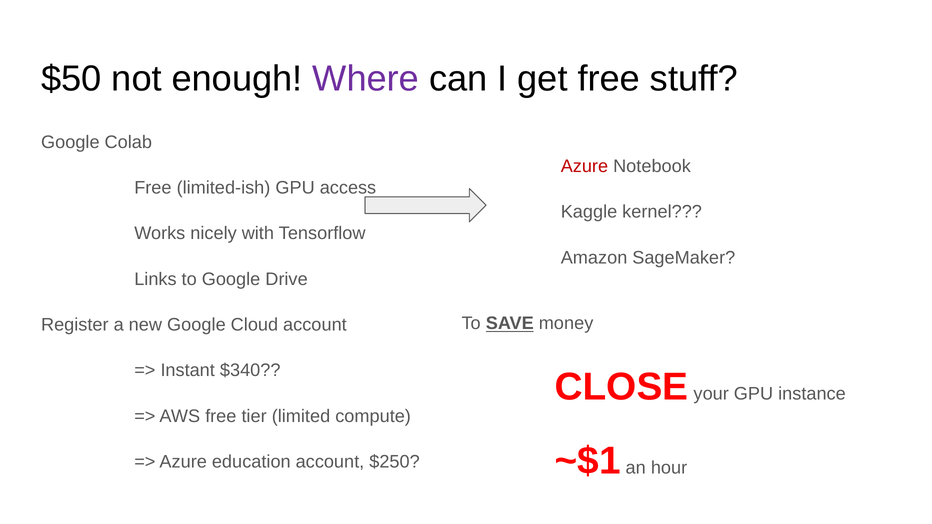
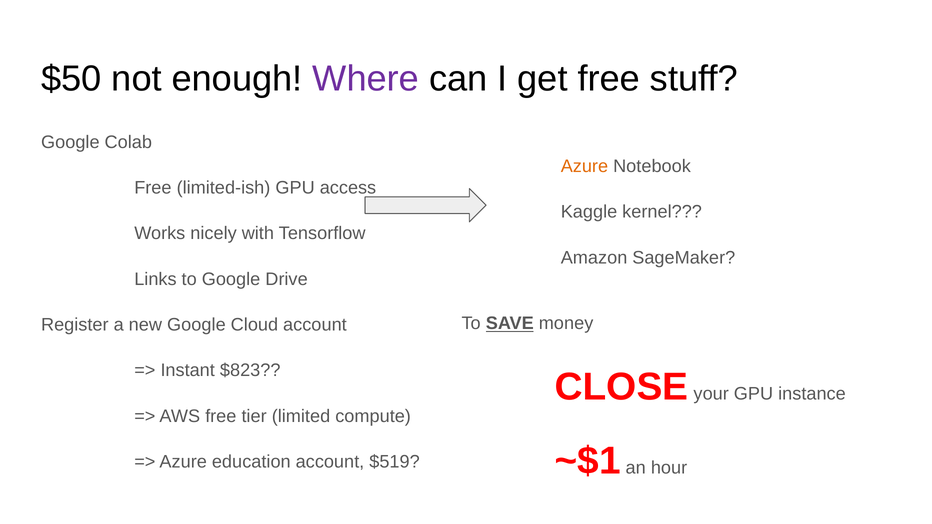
Azure colour: red -> orange (584, 166)
$340: $340 -> $823 (250, 371)
$250: $250 -> $519 (395, 462)
